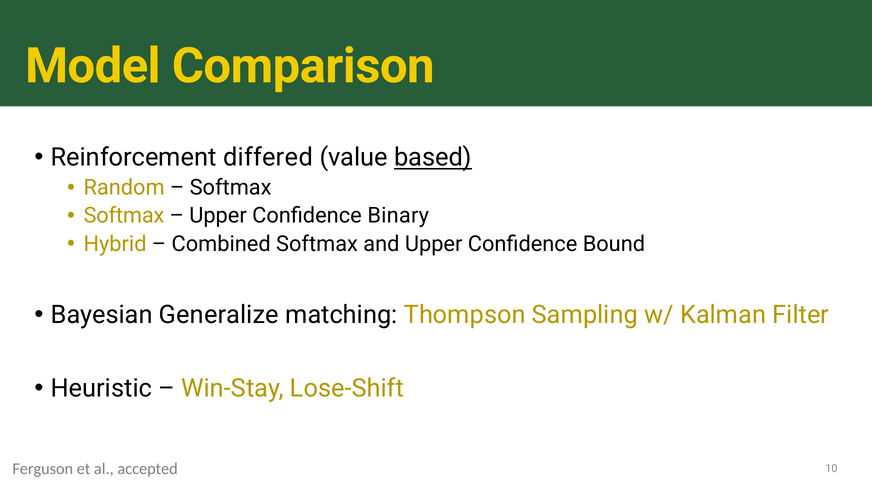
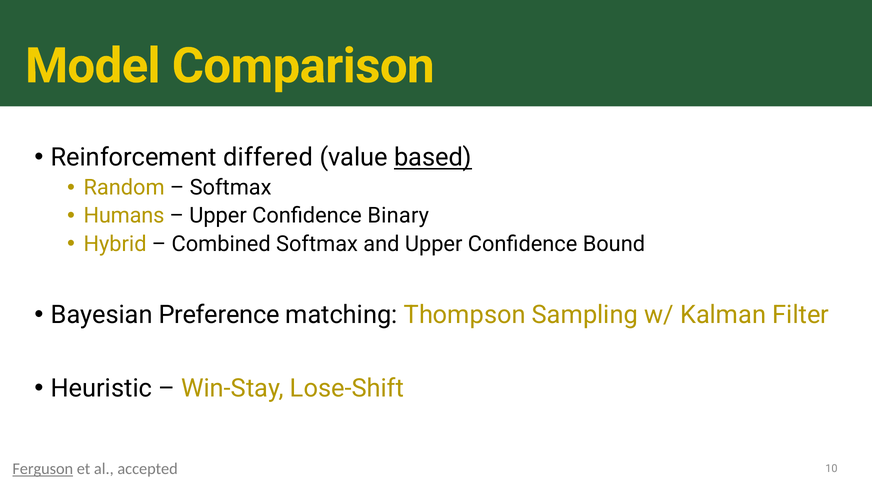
Softmax: Softmax -> Humans (124, 216)
Generalize: Generalize -> Preference (219, 315)
Ferguson underline: none -> present (43, 468)
